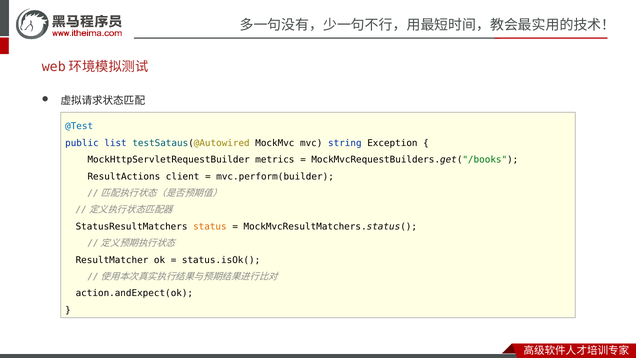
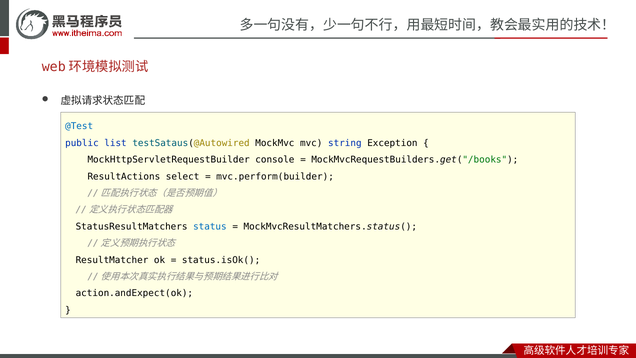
metrics: metrics -> console (275, 160)
client: client -> select (183, 176)
status colour: orange -> blue (210, 226)
